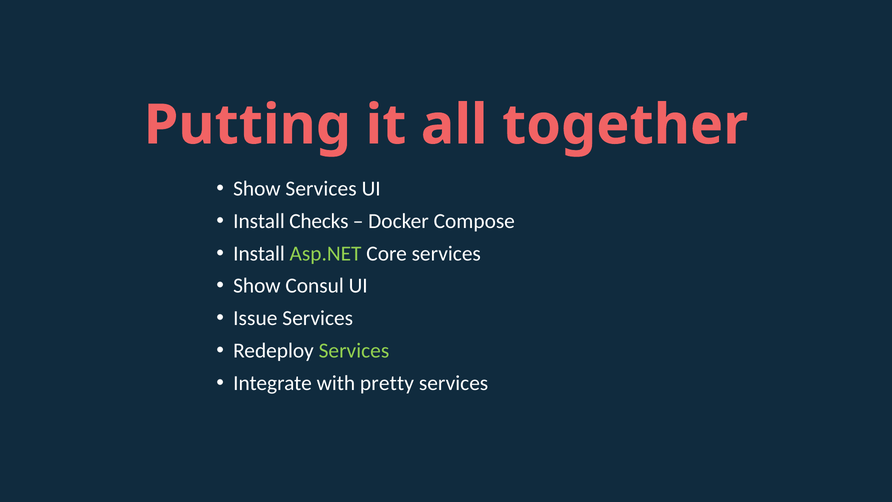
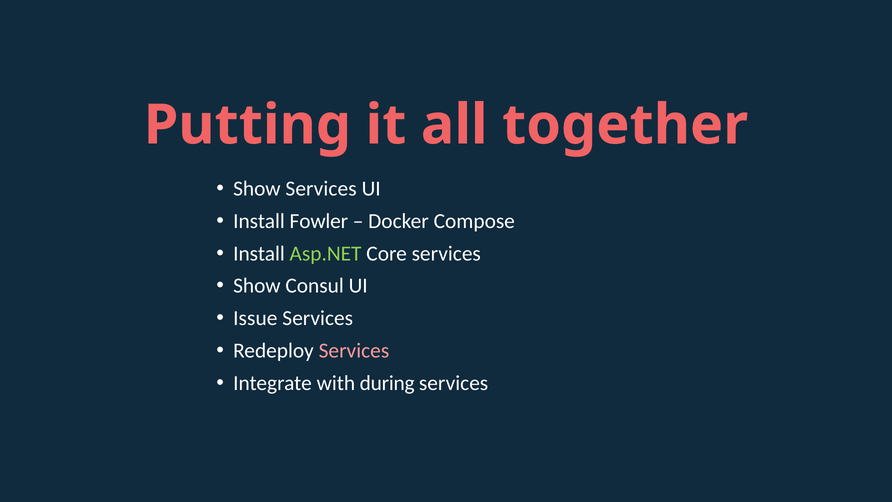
Checks: Checks -> Fowler (319, 221)
Services colour: light green -> pink (354, 350)
pretty: pretty -> during (387, 383)
